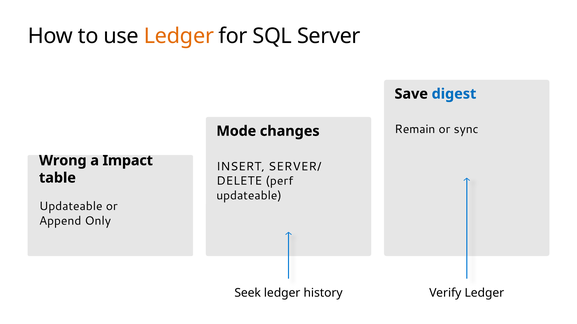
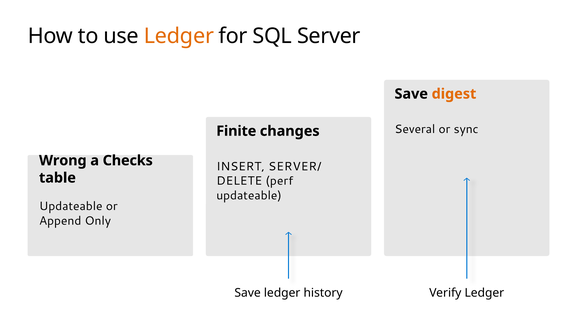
digest colour: blue -> orange (454, 94)
Remain: Remain -> Several (415, 129)
Mode: Mode -> Finite (236, 131)
Impact: Impact -> Checks (128, 161)
Seek: Seek -> Save (248, 293)
